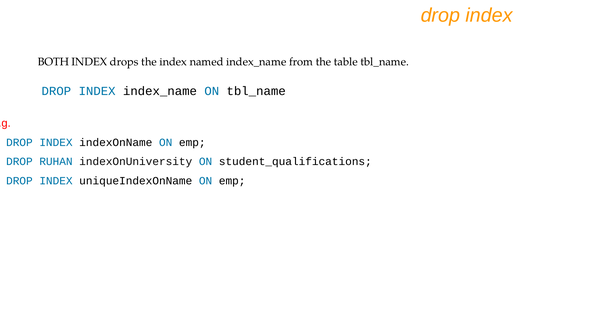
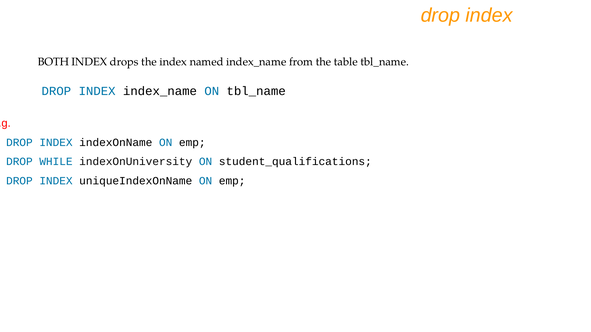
RUHAN: RUHAN -> WHILE (56, 162)
